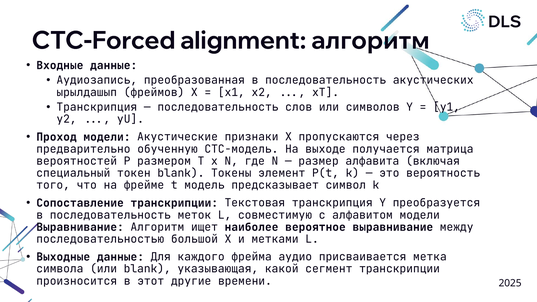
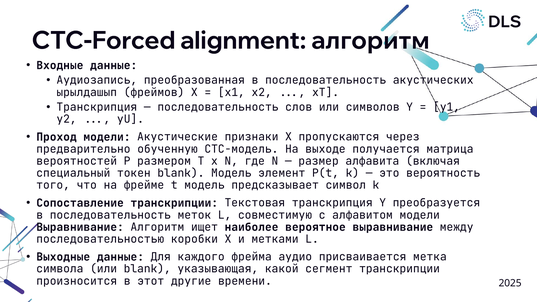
blank Токены: Токены -> Модель (231, 173)
большой: большой -> коробки (194, 239)
